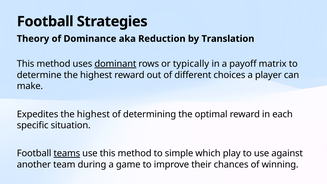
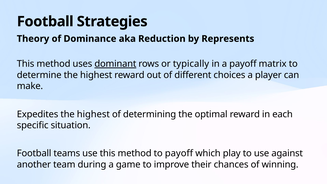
Translation: Translation -> Represents (228, 39)
teams underline: present -> none (67, 153)
to simple: simple -> payoff (179, 153)
